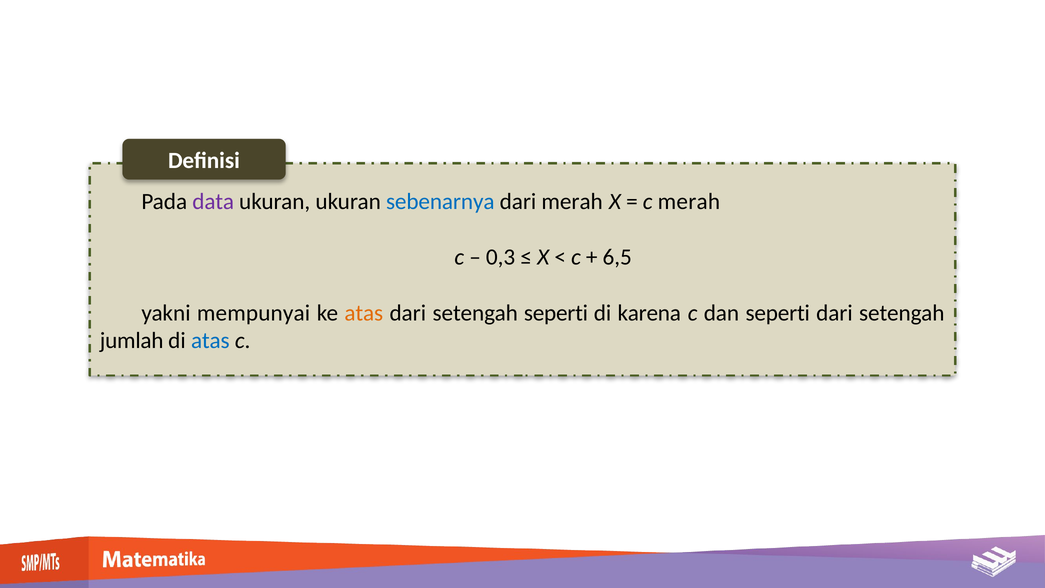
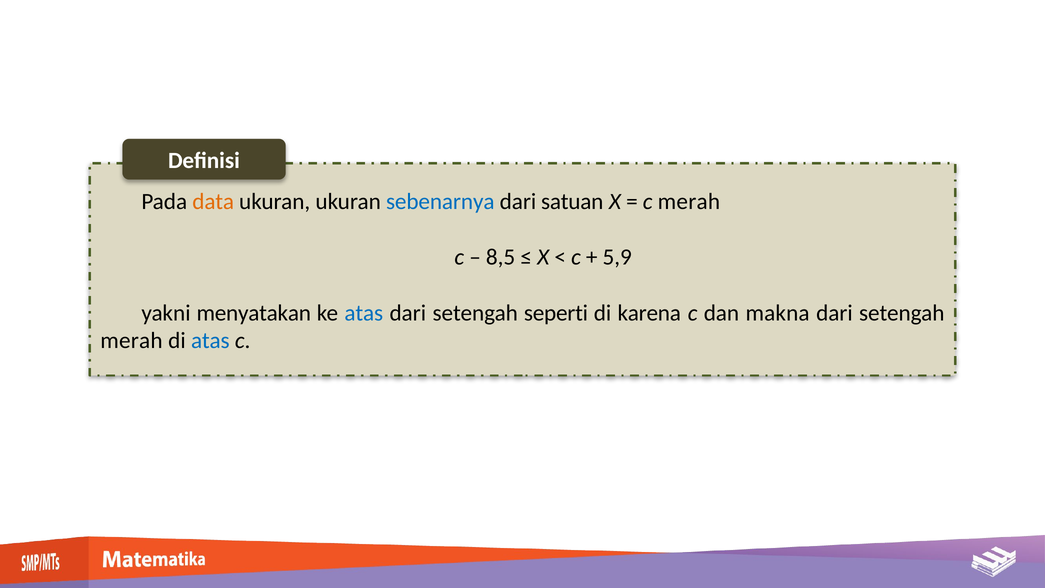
data colour: purple -> orange (213, 201)
dari merah: merah -> satuan (572, 201)
0,3: 0,3 -> 8,5 (501, 257)
6,5: 6,5 -> 5,9 (617, 257)
mempunyai: mempunyai -> menyatakan (254, 313)
atas colour: orange -> blue (364, 313)
dan seperti: seperti -> makna (778, 313)
jumlah: jumlah -> merah (131, 341)
